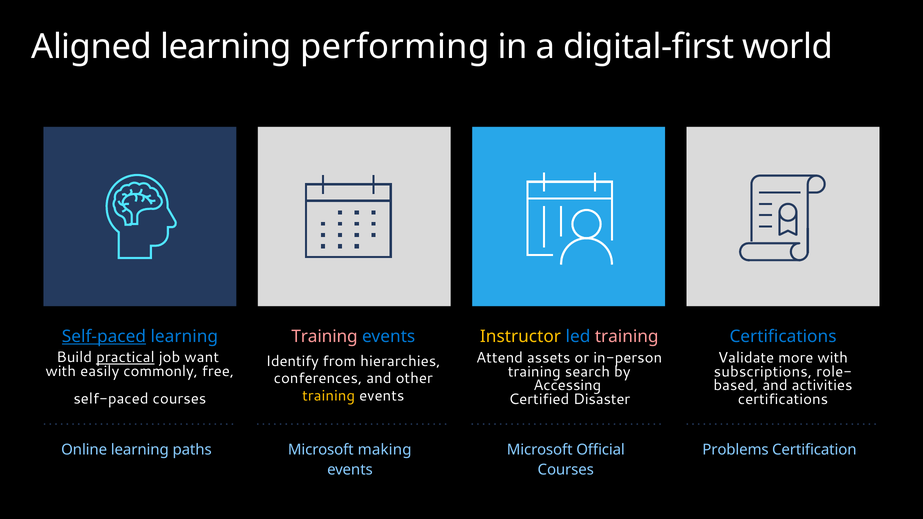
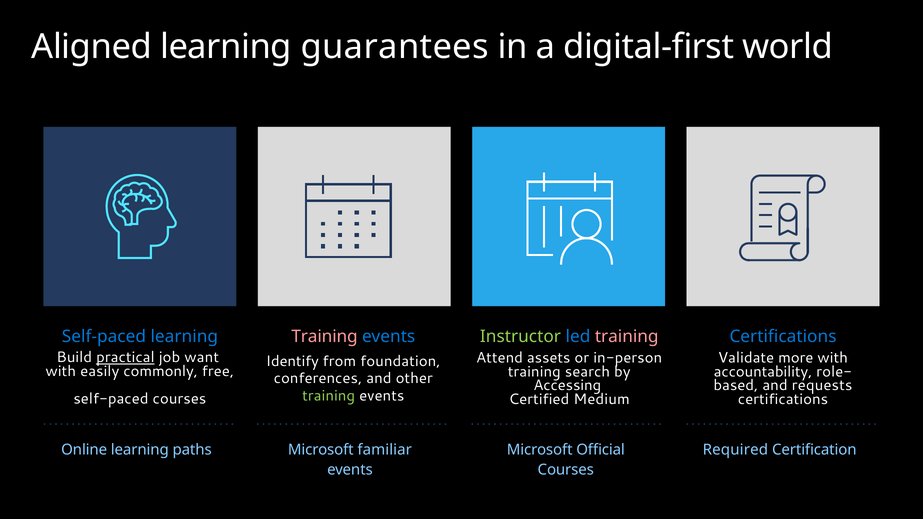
performing: performing -> guarantees (395, 47)
Self-paced underline: present -> none (104, 336)
Instructor colour: yellow -> light green (520, 337)
hierarchies: hierarchies -> foundation (400, 361)
subscriptions: subscriptions -> accountability (763, 372)
activities: activities -> requests (822, 385)
training colour: yellow -> light green (329, 396)
Disaster: Disaster -> Medium (602, 399)
making: making -> familiar (385, 450)
Problems: Problems -> Required (735, 450)
